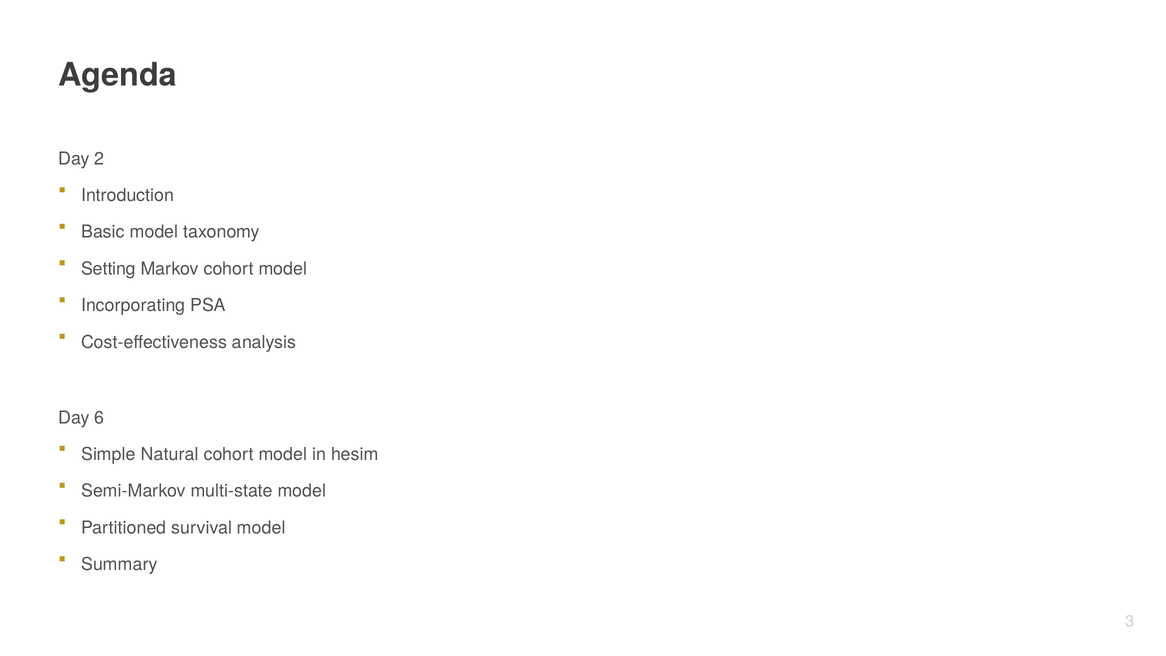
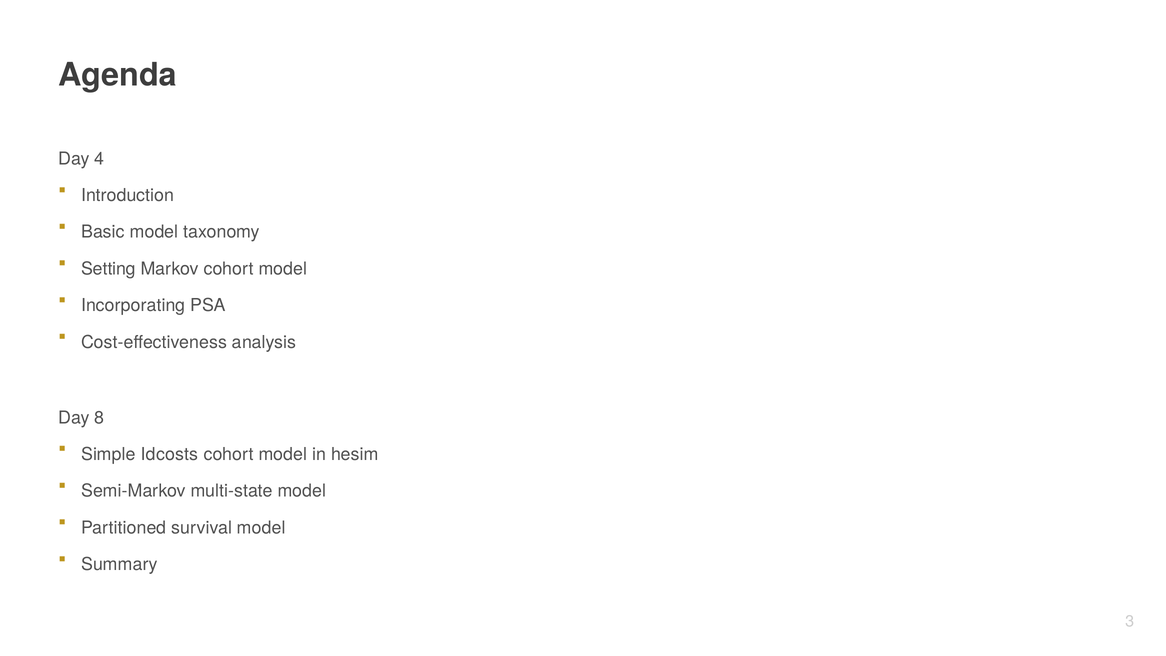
2: 2 -> 4 (99, 159)
6: 6 -> 8 (99, 418)
Natural: Natural -> Idcosts (170, 454)
